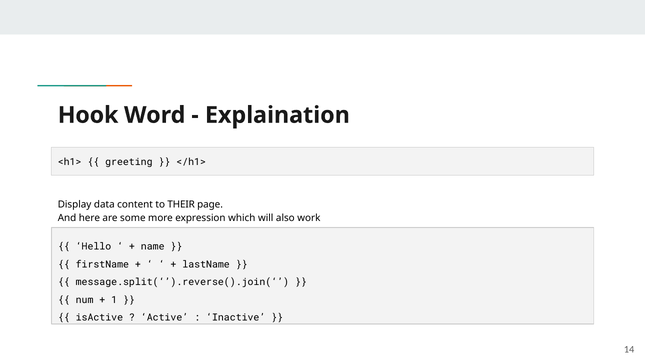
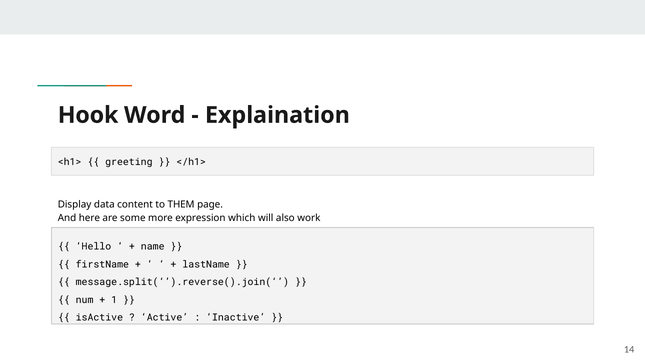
THEIR: THEIR -> THEM (181, 204)
